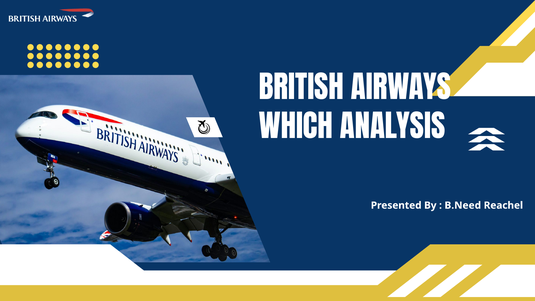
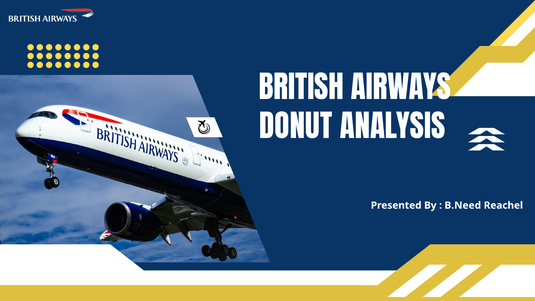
WHICH: WHICH -> DONUT (296, 128)
